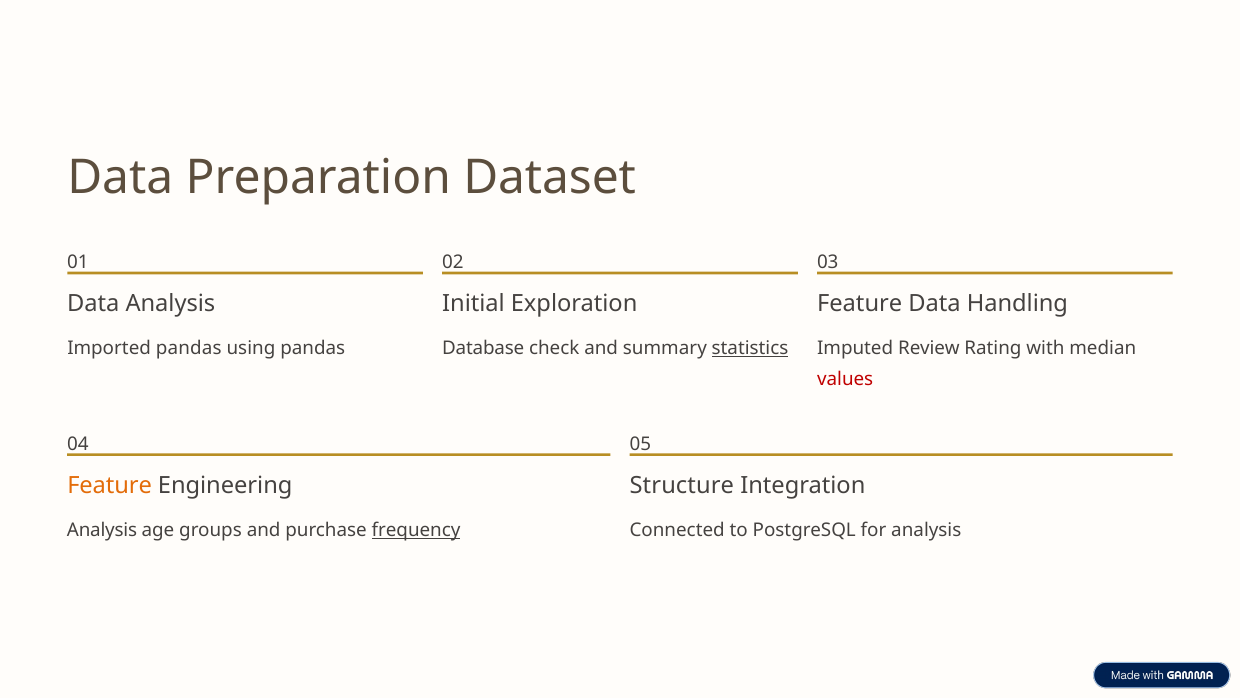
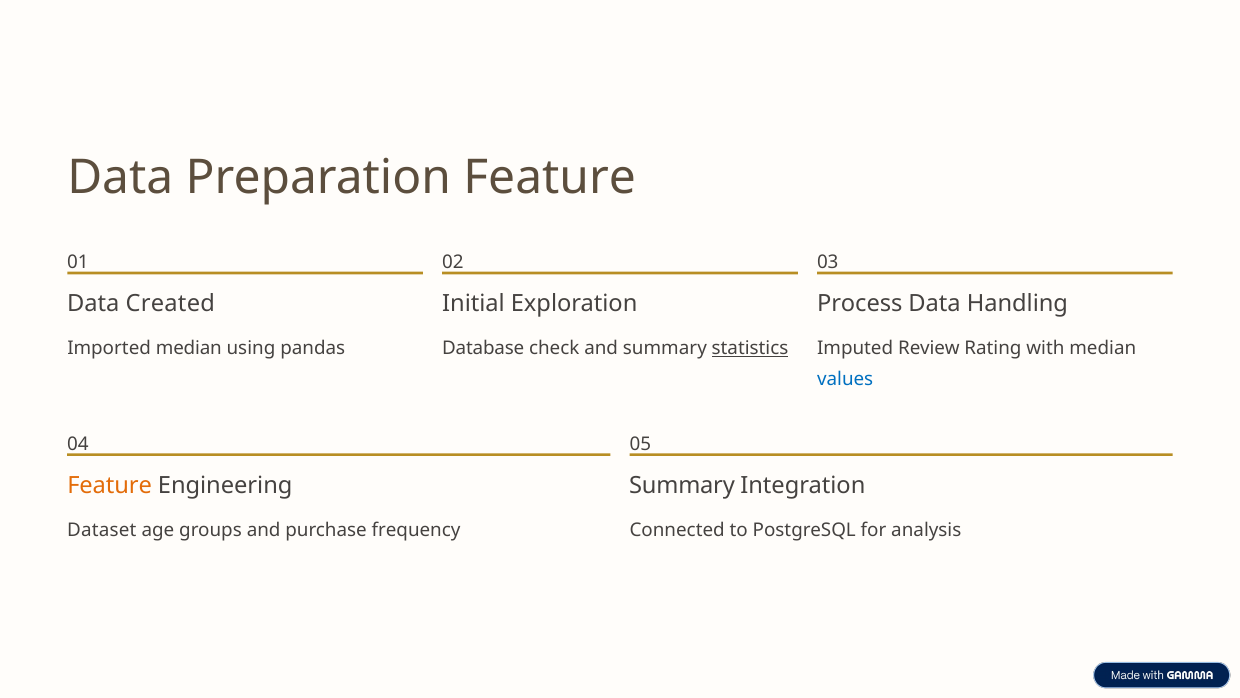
Preparation Dataset: Dataset -> Feature (550, 177)
Data Analysis: Analysis -> Created (170, 303)
Feature: Feature -> Process (860, 303)
Imported pandas: pandas -> median (189, 349)
values colour: red -> blue (845, 379)
Structure: Structure -> Summary (682, 485)
Analysis: Analysis -> Dataset (102, 530)
frequency underline: present -> none (416, 530)
